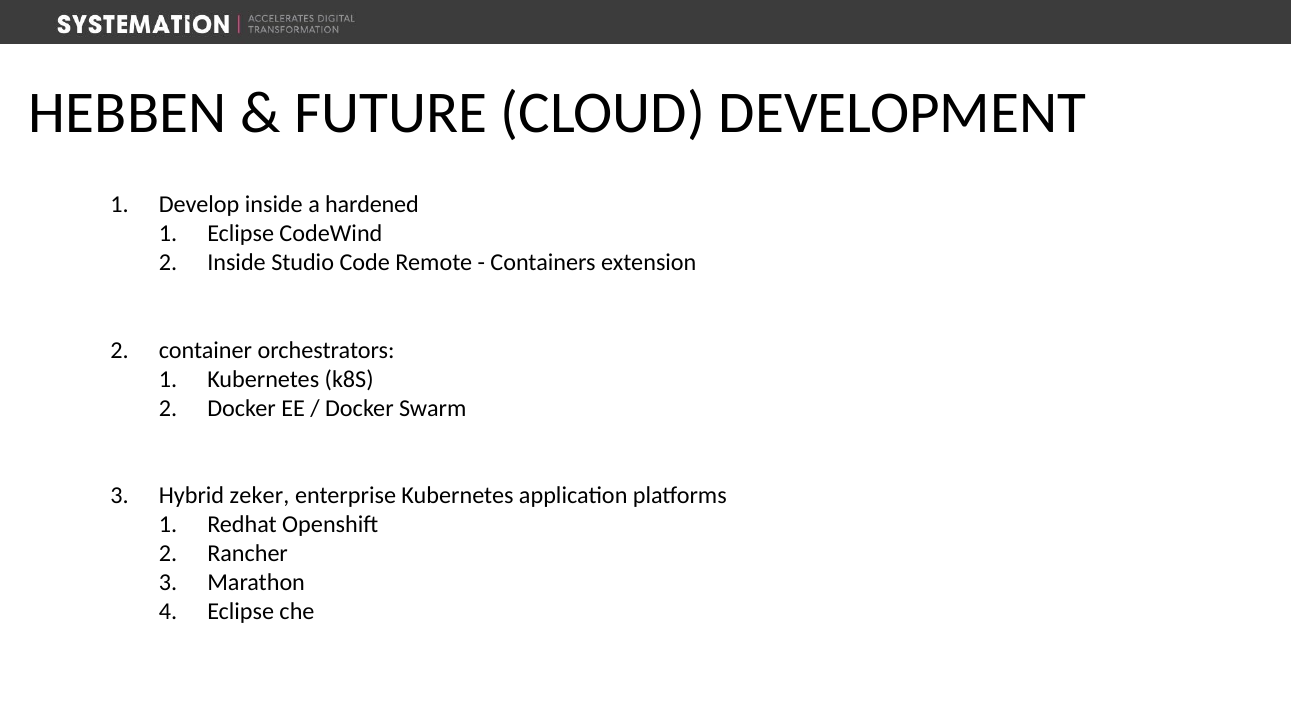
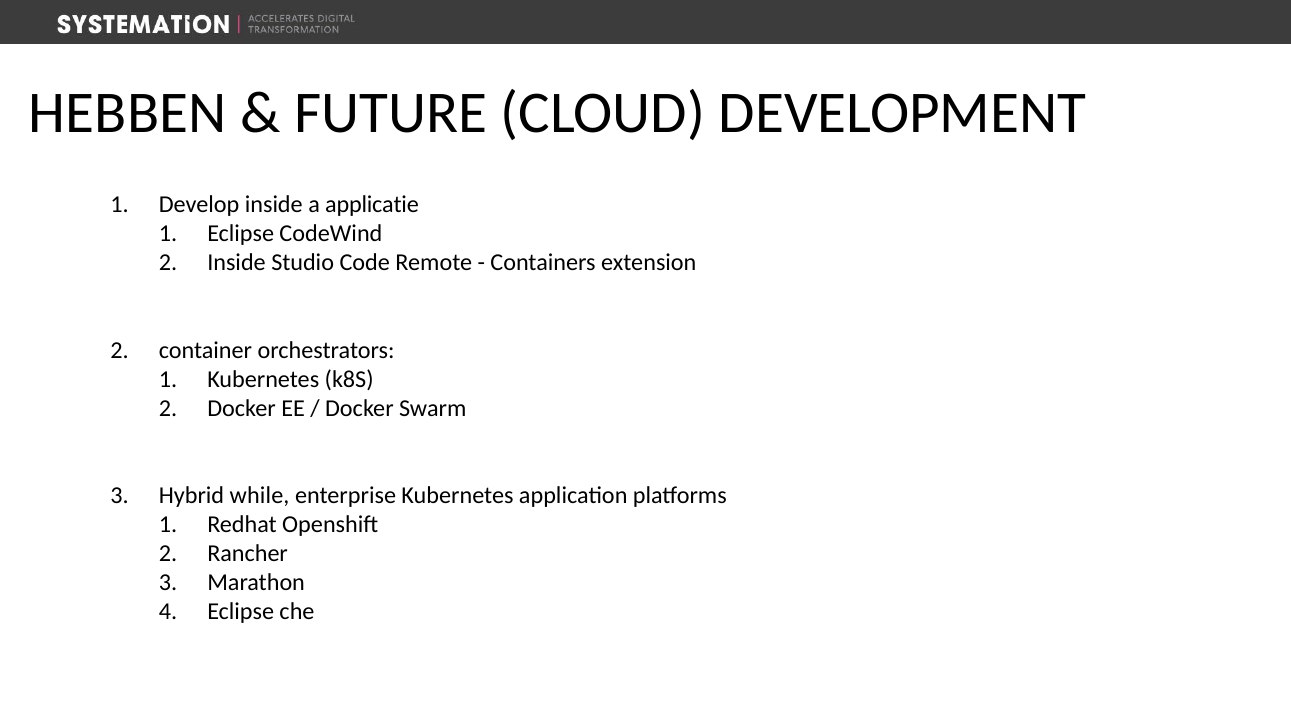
hardened: hardened -> applicatie (372, 205)
zeker: zeker -> while (260, 495)
